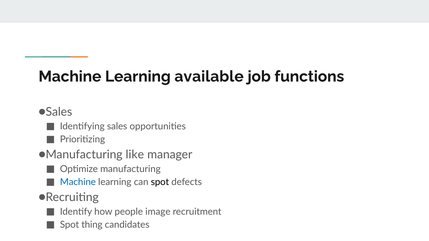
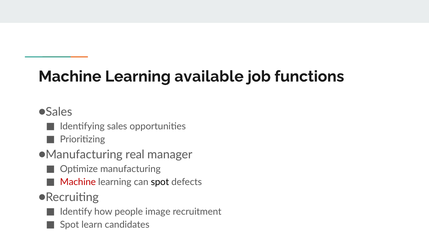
like: like -> real (135, 155)
Machine colour: blue -> red (78, 182)
thing: thing -> learn (92, 225)
